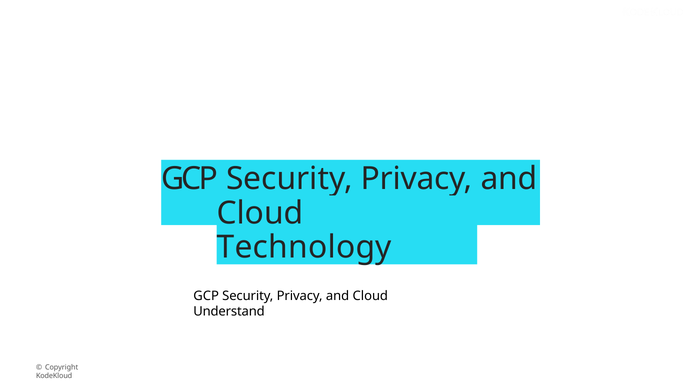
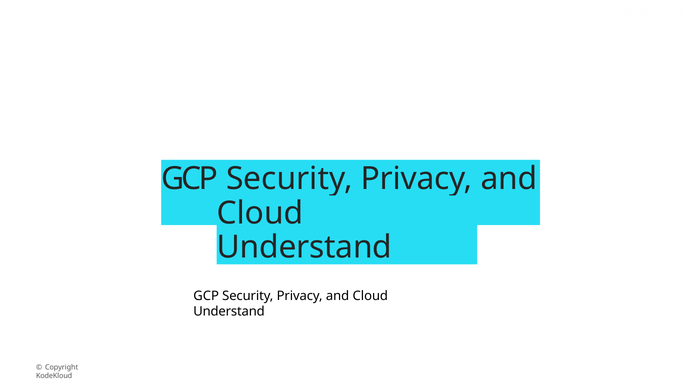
Technology: Technology -> Understand (304, 247)
